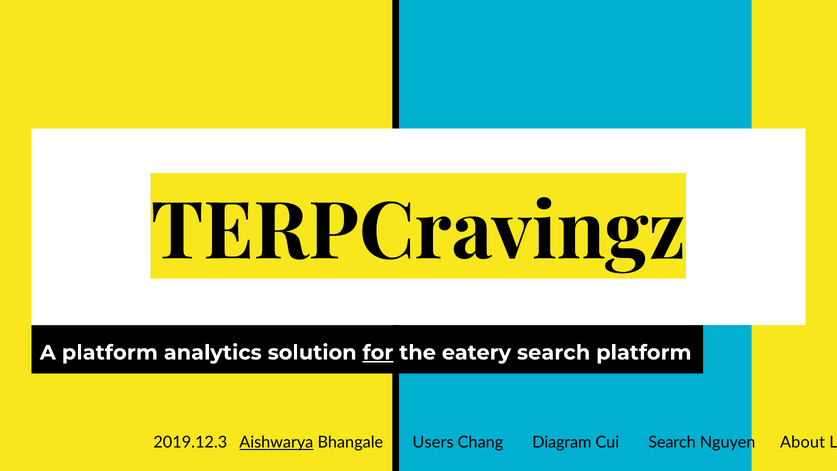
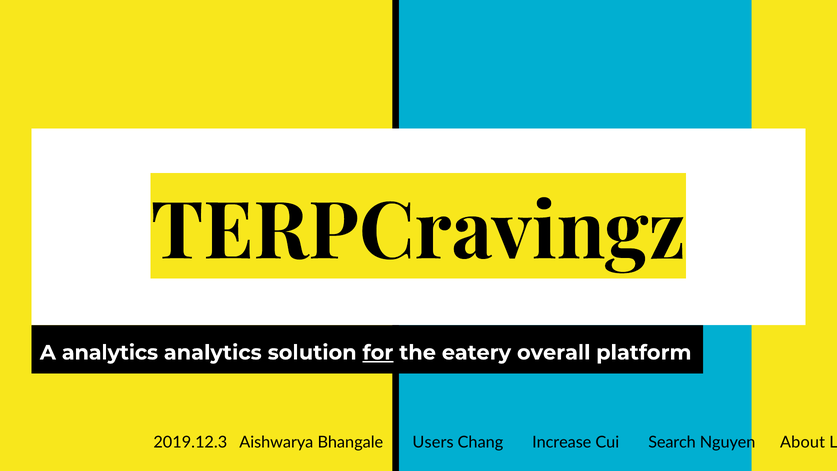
A platform: platform -> analytics (110, 353)
eatery search: search -> overall (554, 353)
Aishwarya underline: present -> none (276, 442)
Diagram: Diagram -> Increase (562, 442)
